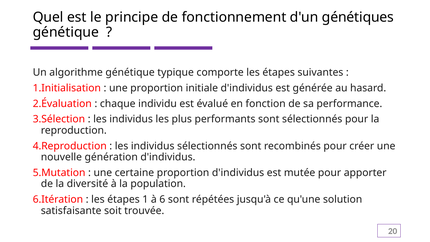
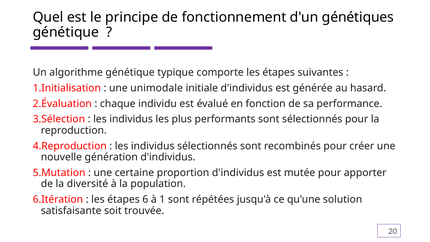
une proportion: proportion -> unimodale (157, 88)
1: 1 -> 6 (145, 199)
6: 6 -> 1 (162, 199)
